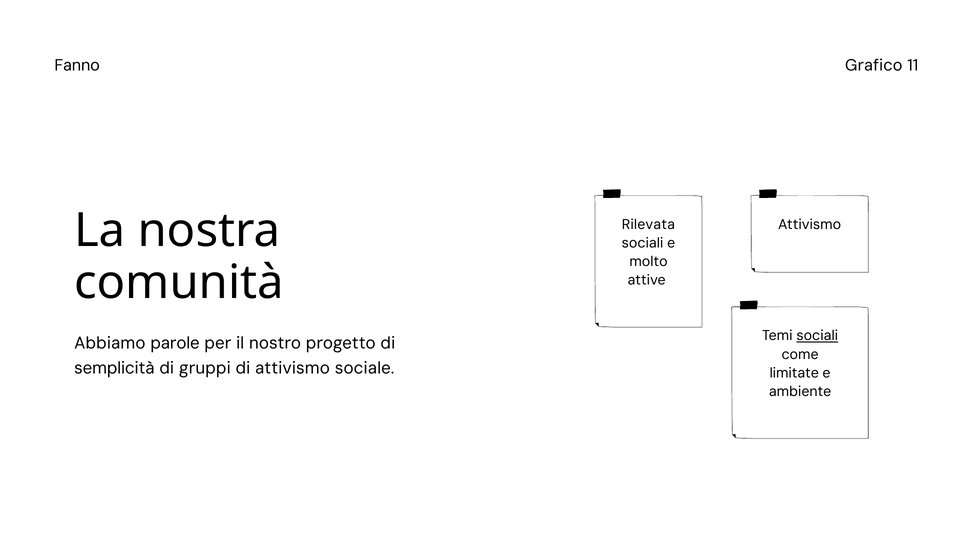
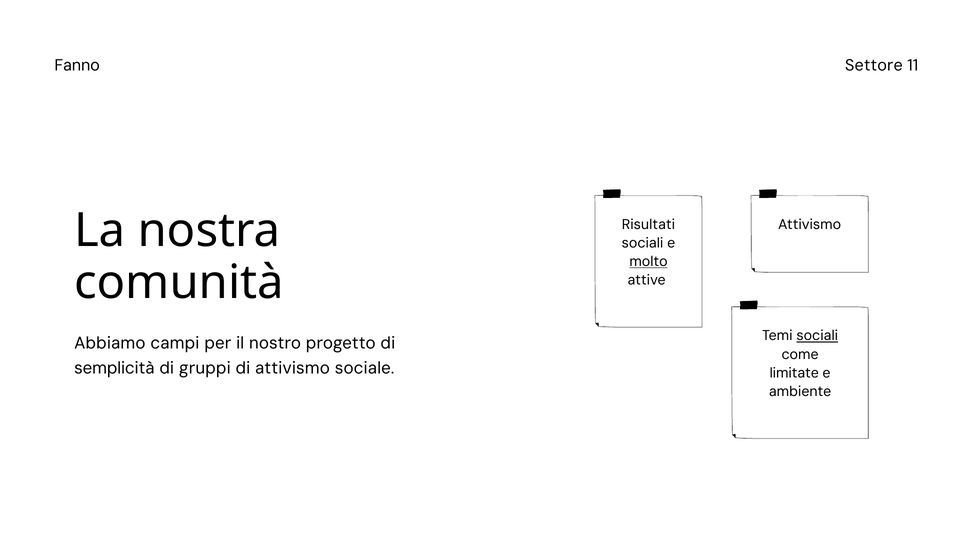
Grafico: Grafico -> Settore (874, 66)
Rilevata: Rilevata -> Risultati (648, 225)
molto underline: none -> present (649, 262)
parole: parole -> campi (175, 343)
